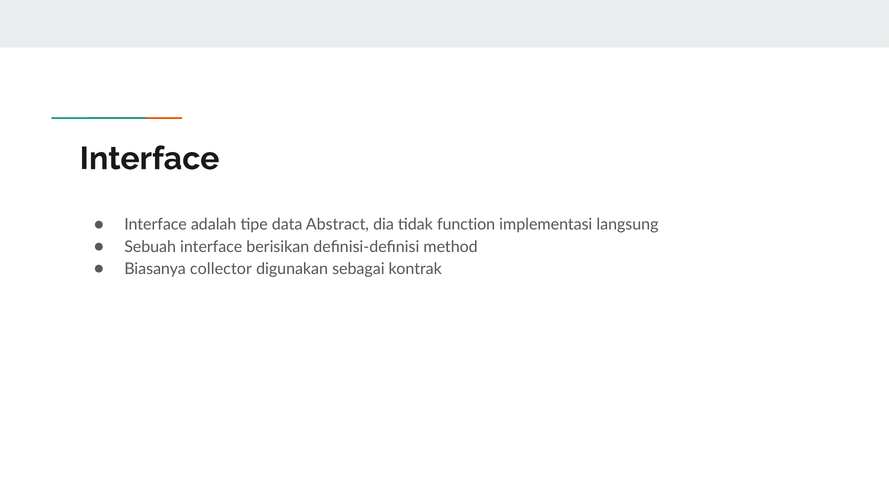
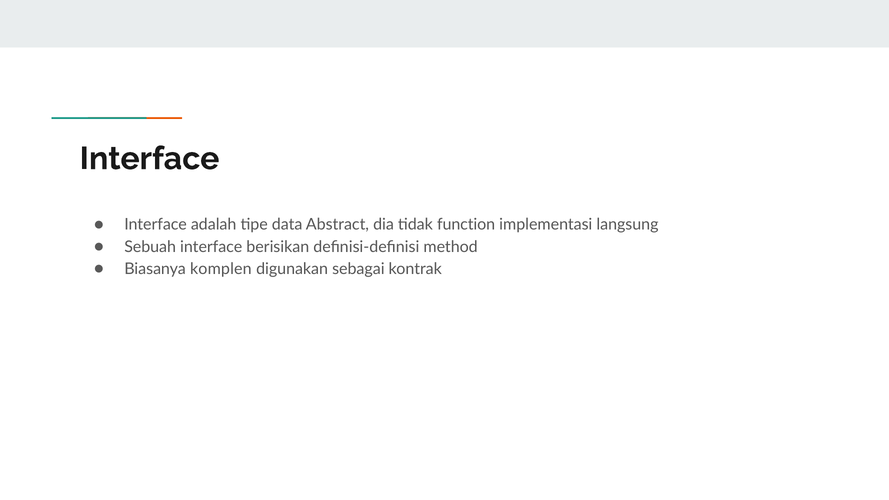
collector: collector -> komplen (221, 269)
